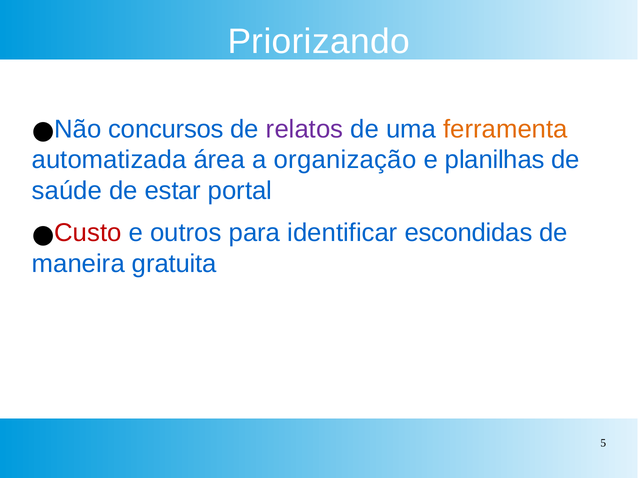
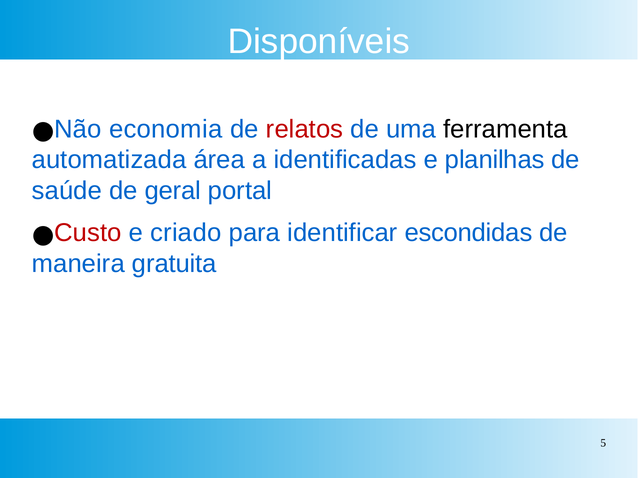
Priorizando: Priorizando -> Disponíveis (319, 42)
concursos: concursos -> economia (166, 129)
relatos colour: purple -> red (305, 129)
ferramenta colour: orange -> black (506, 129)
organização: organização -> identificadas (345, 160)
estar: estar -> geral (173, 191)
outros: outros -> criado (186, 233)
